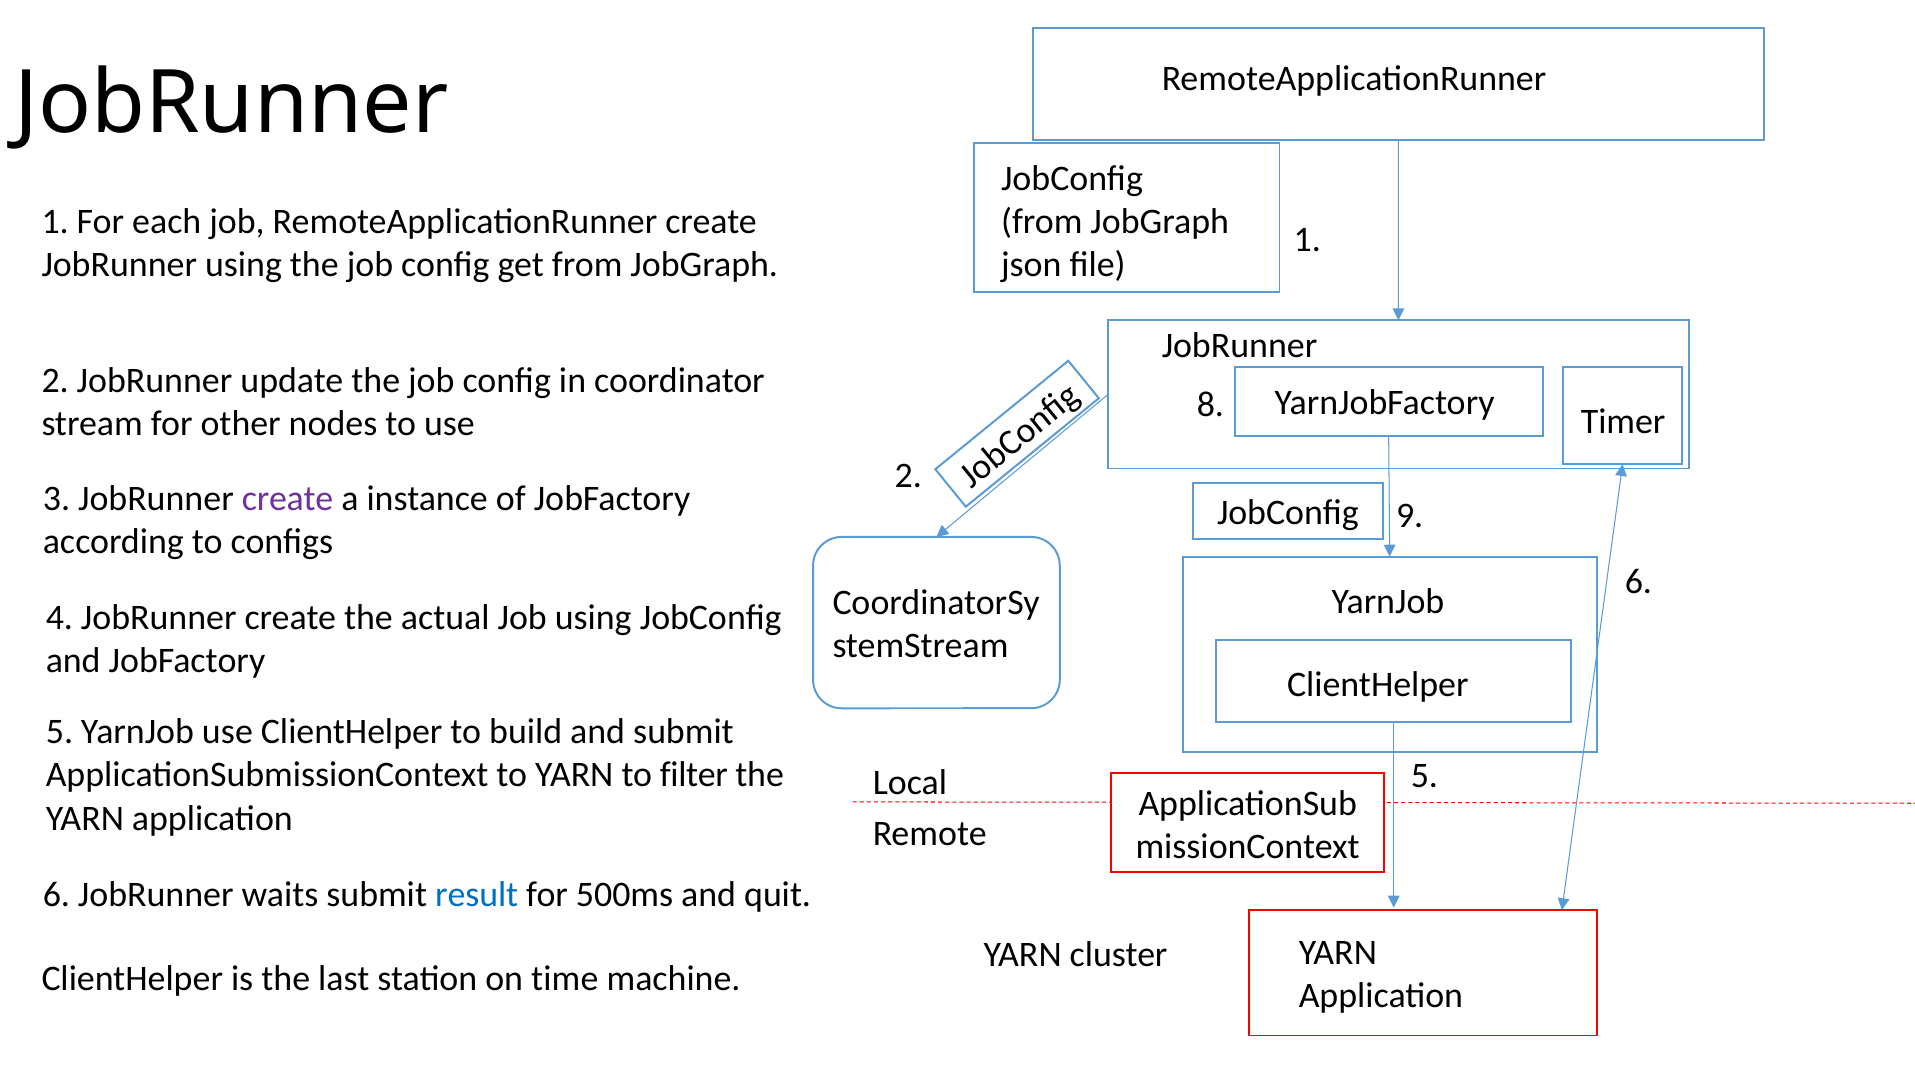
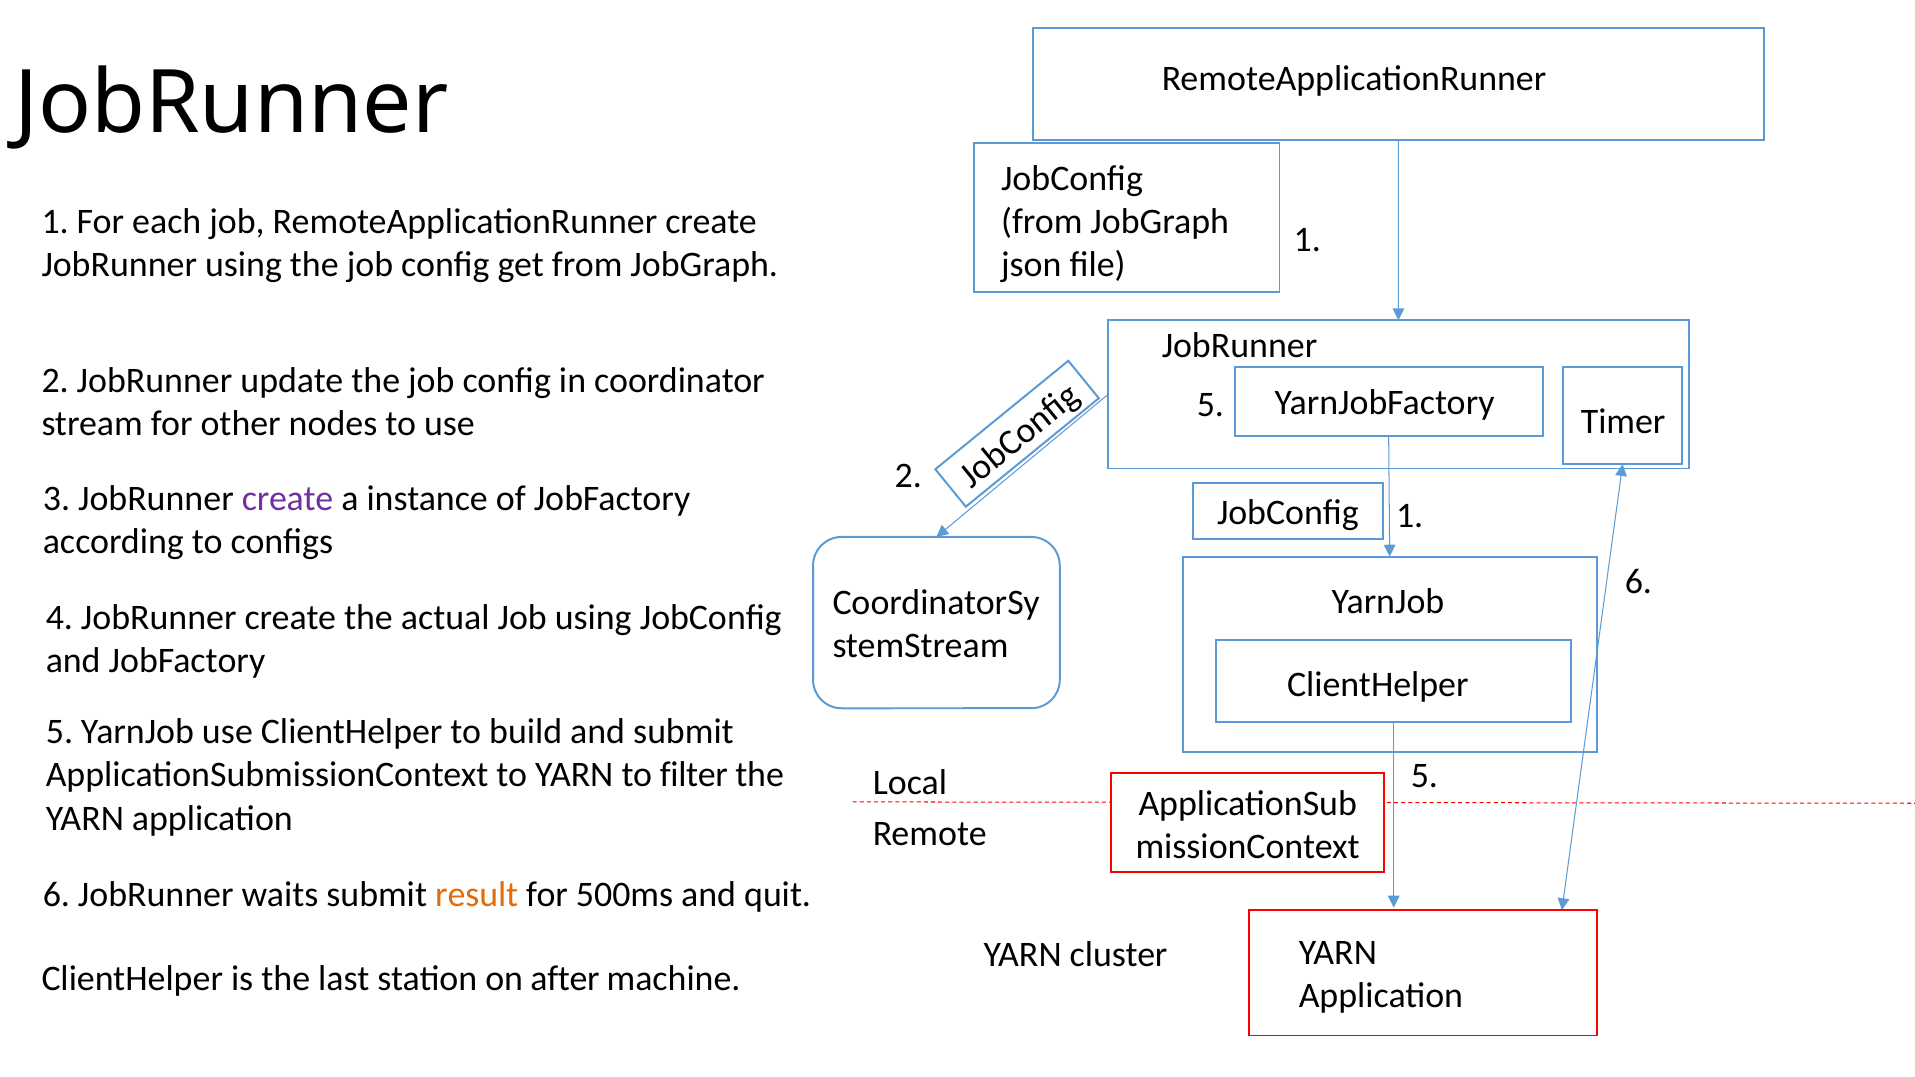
8: 8 -> 5 (1210, 405)
JobConfig 9: 9 -> 1 (1410, 516)
result colour: blue -> orange (477, 895)
time: time -> after (565, 979)
